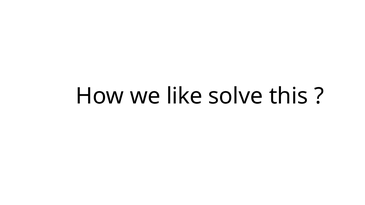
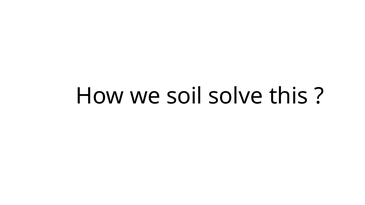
like: like -> soil (184, 96)
